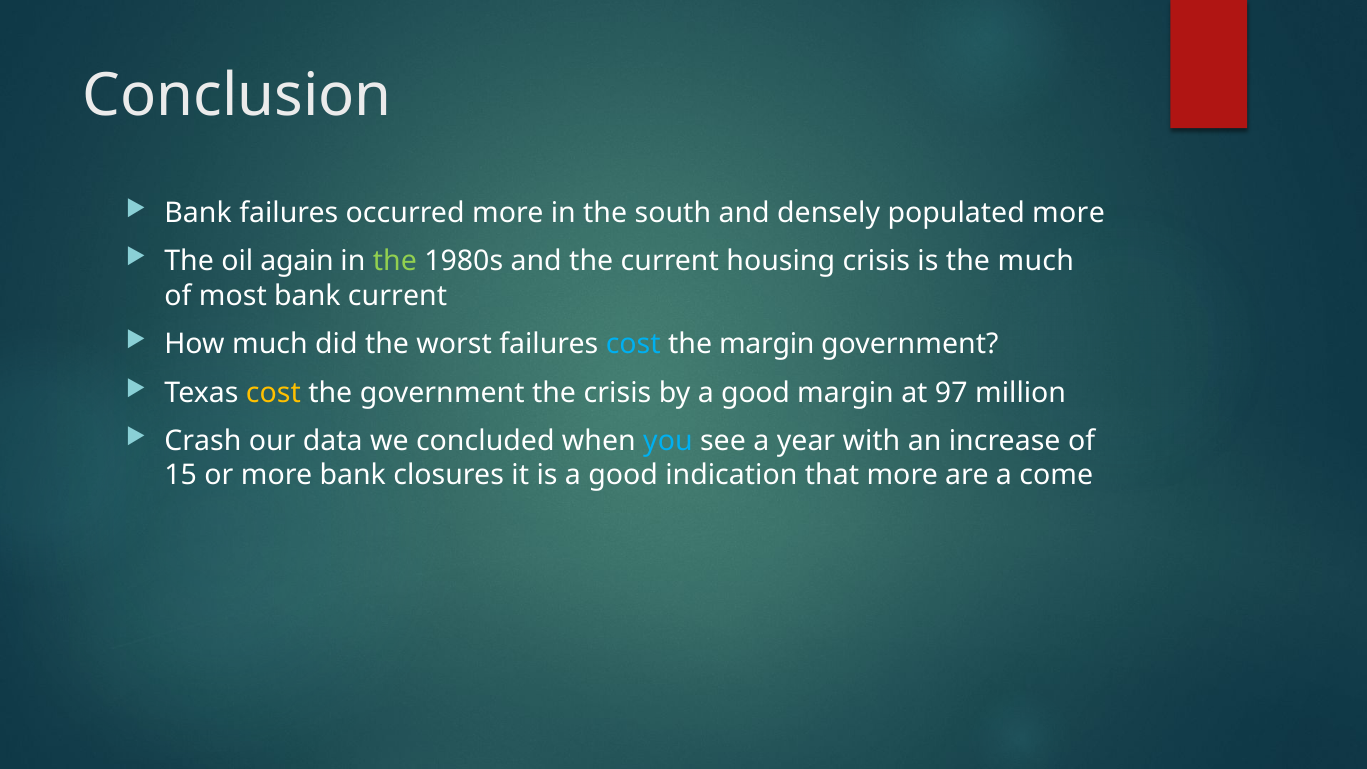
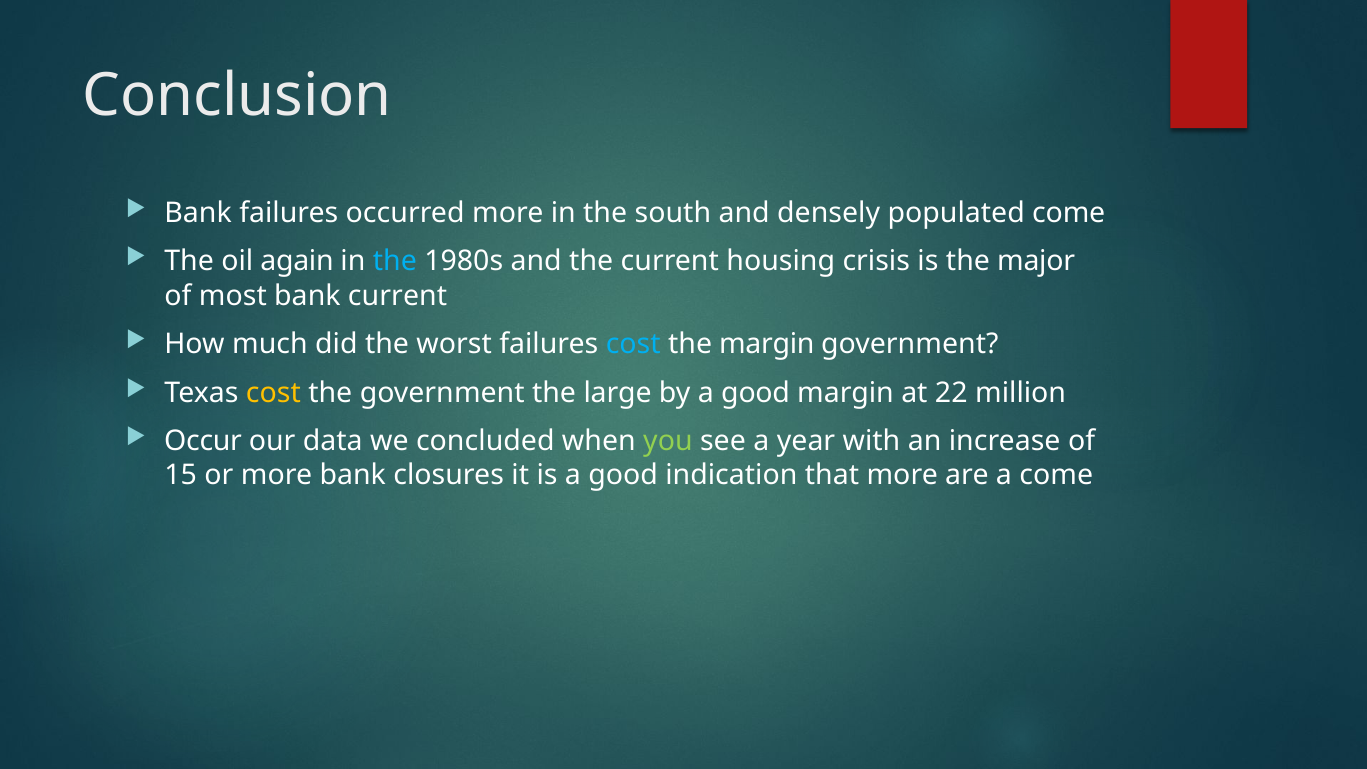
populated more: more -> come (1069, 213)
the colour: light green -> light blue (395, 262)
the much: much -> major (1036, 262)
the crisis: crisis -> large (618, 393)
97: 97 -> 22 (951, 393)
Crash: Crash -> Occur (203, 441)
you colour: light blue -> light green (668, 441)
